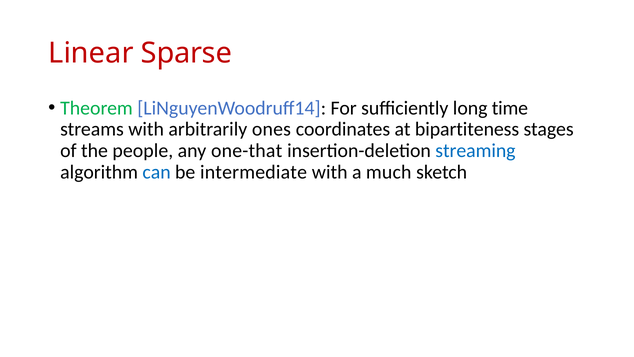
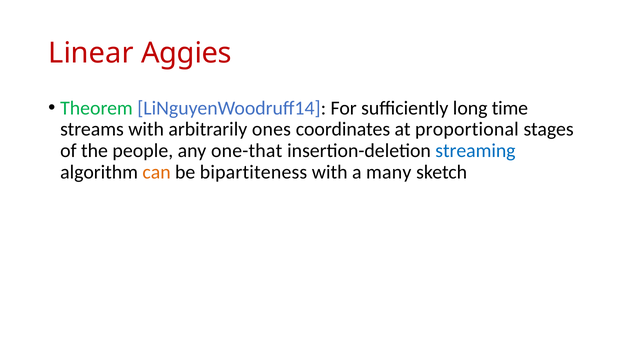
Sparse: Sparse -> Aggies (186, 53)
bipartiteness: bipartiteness -> proportional (467, 129)
can colour: blue -> orange (157, 172)
intermediate: intermediate -> bipartiteness (254, 172)
much: much -> many (389, 172)
